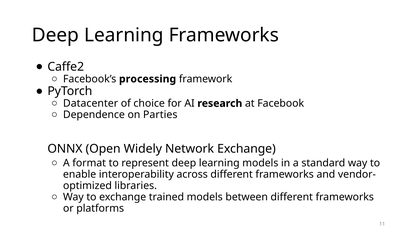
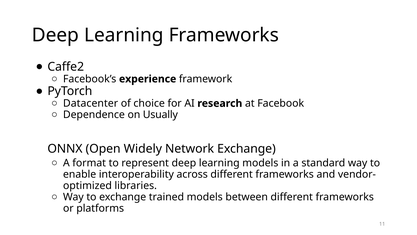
processing: processing -> experience (148, 79)
Parties: Parties -> Usually (160, 114)
